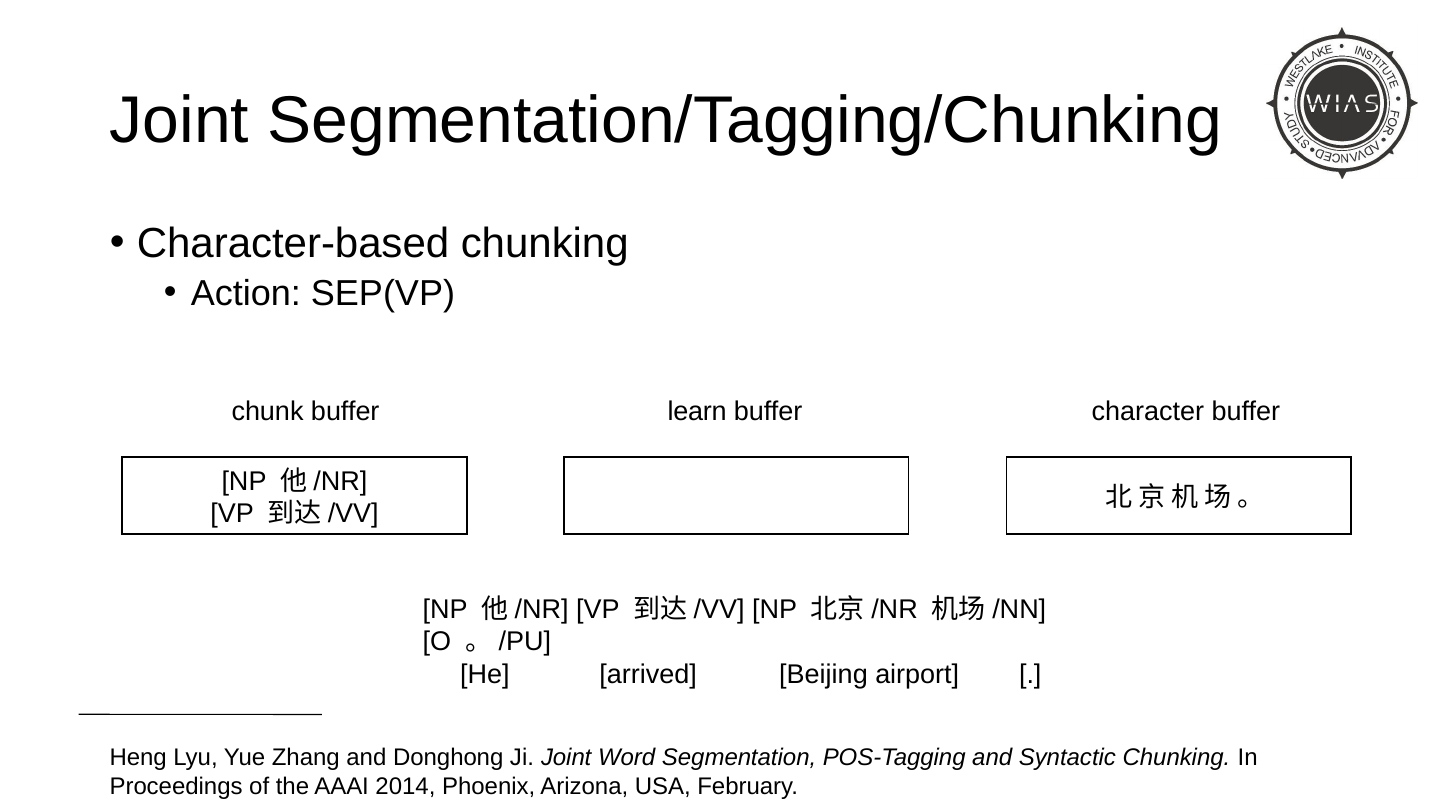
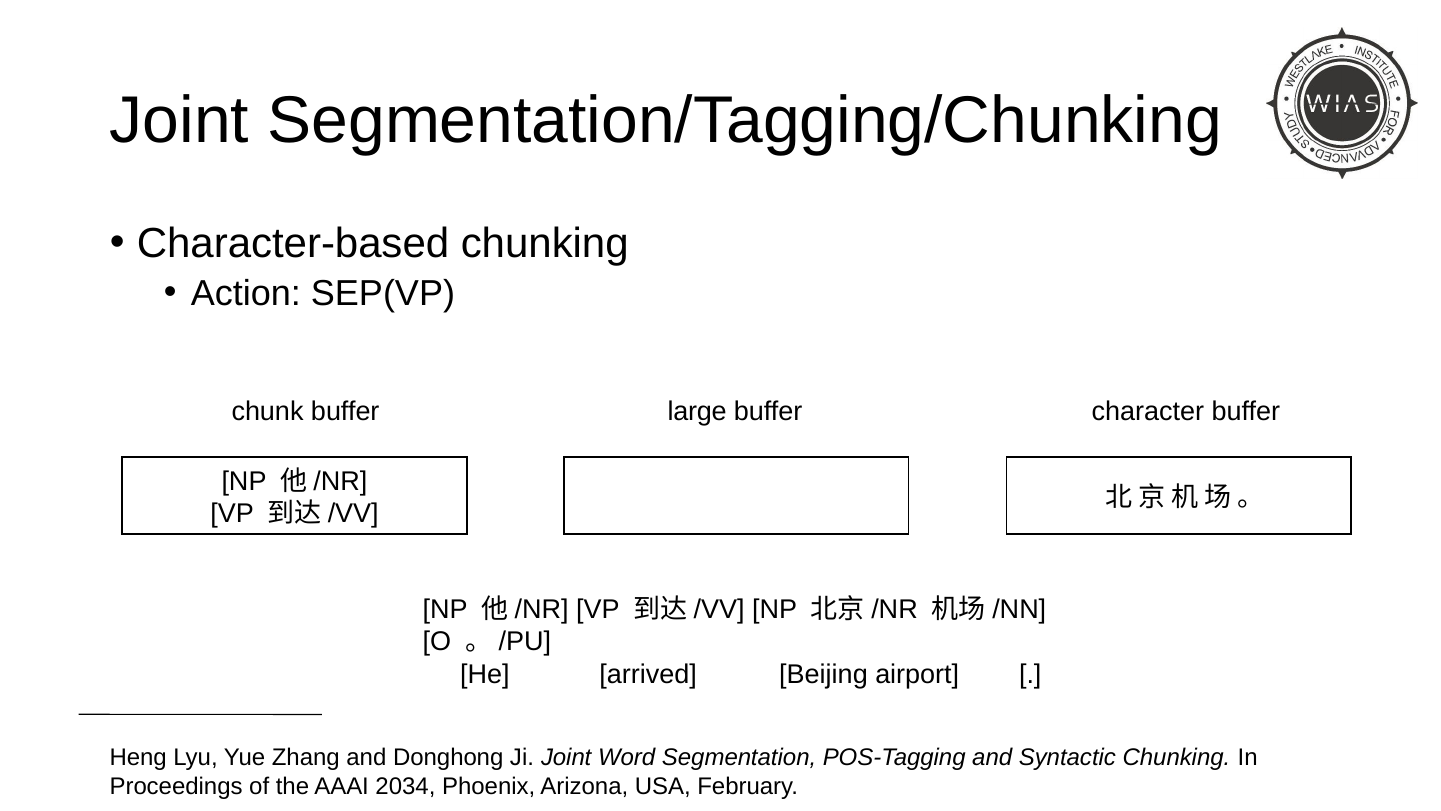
learn: learn -> large (697, 411)
2014: 2014 -> 2034 (405, 786)
